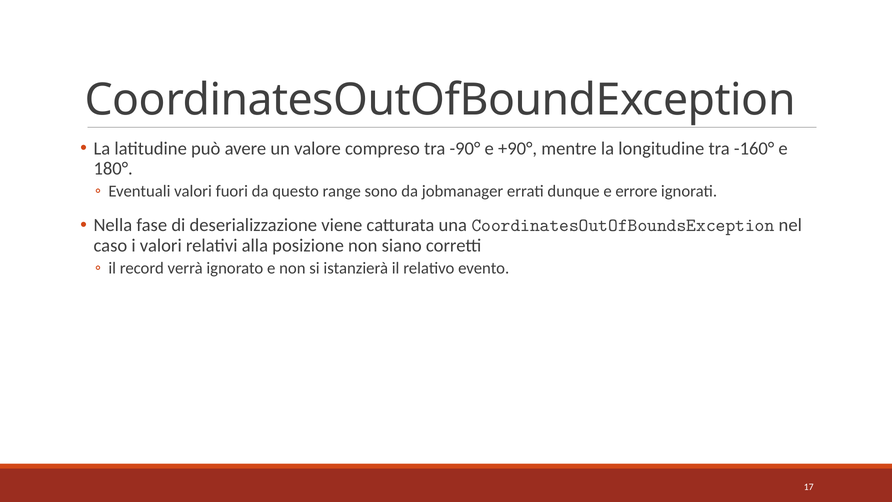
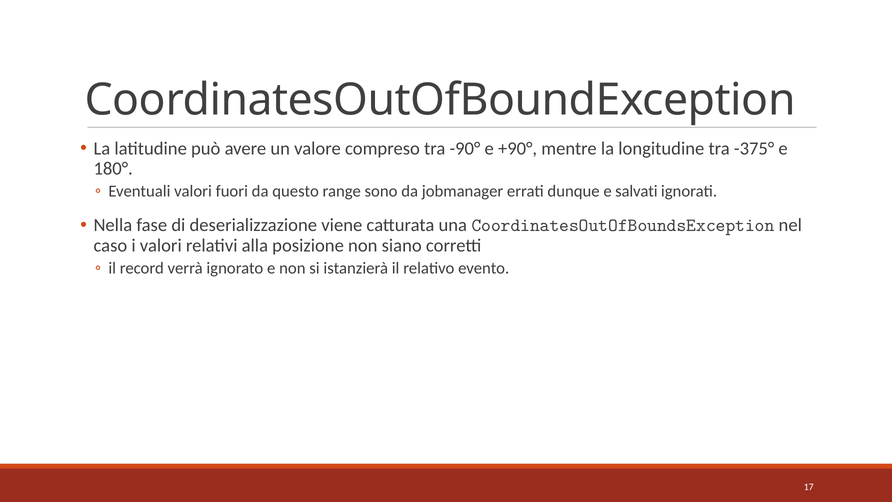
-160°: -160° -> -375° (754, 148)
errore: errore -> salvati (636, 191)
